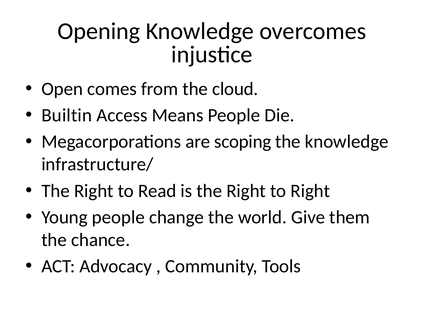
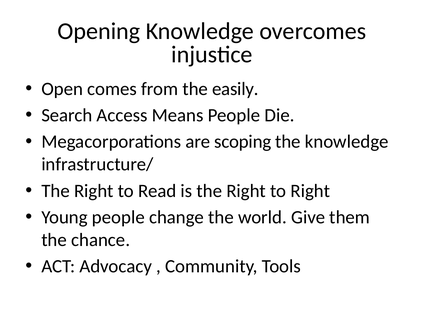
cloud: cloud -> easily (235, 89)
Builtin: Builtin -> Search (67, 115)
